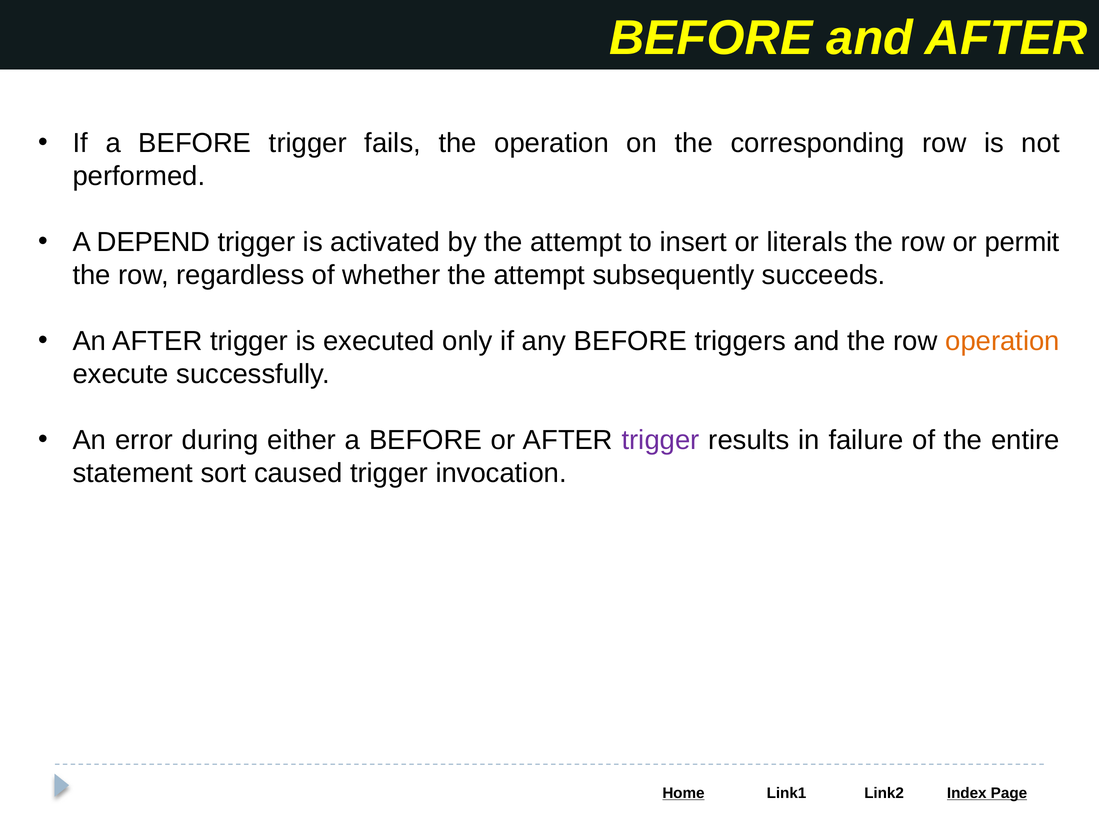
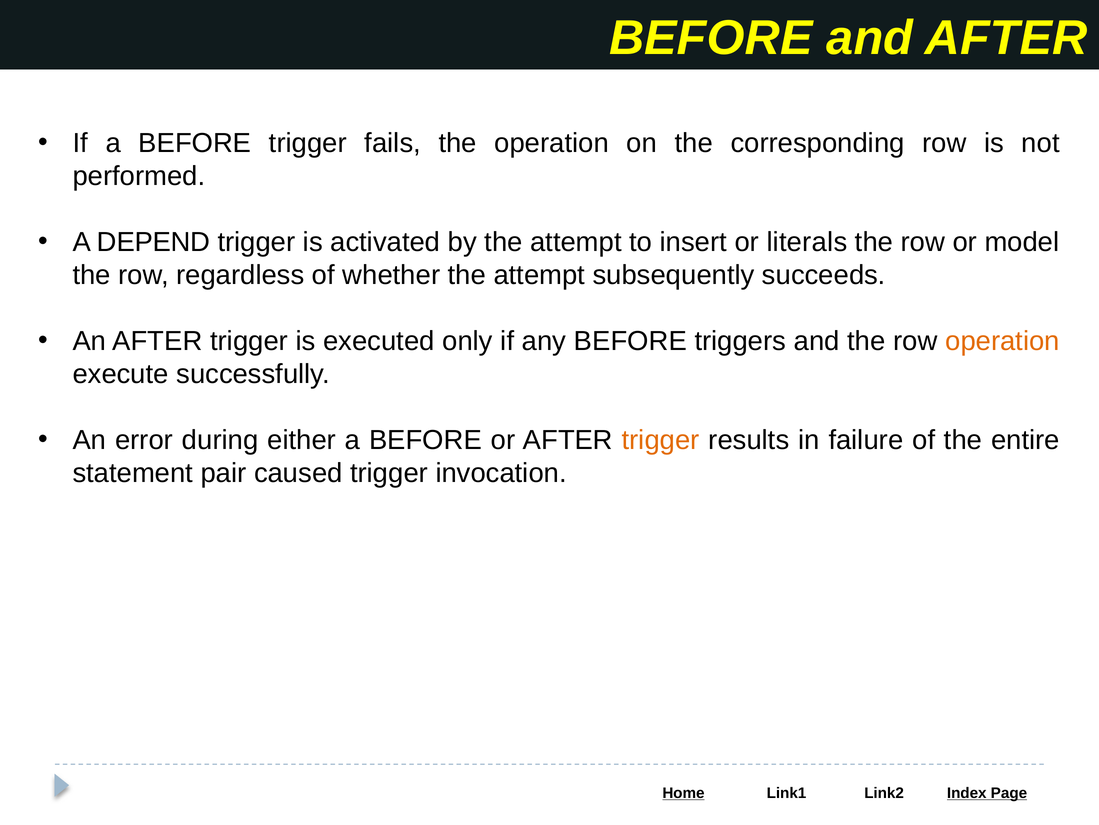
permit: permit -> model (1022, 242)
trigger colour: purple -> orange (661, 440)
sort: sort -> pair (224, 473)
